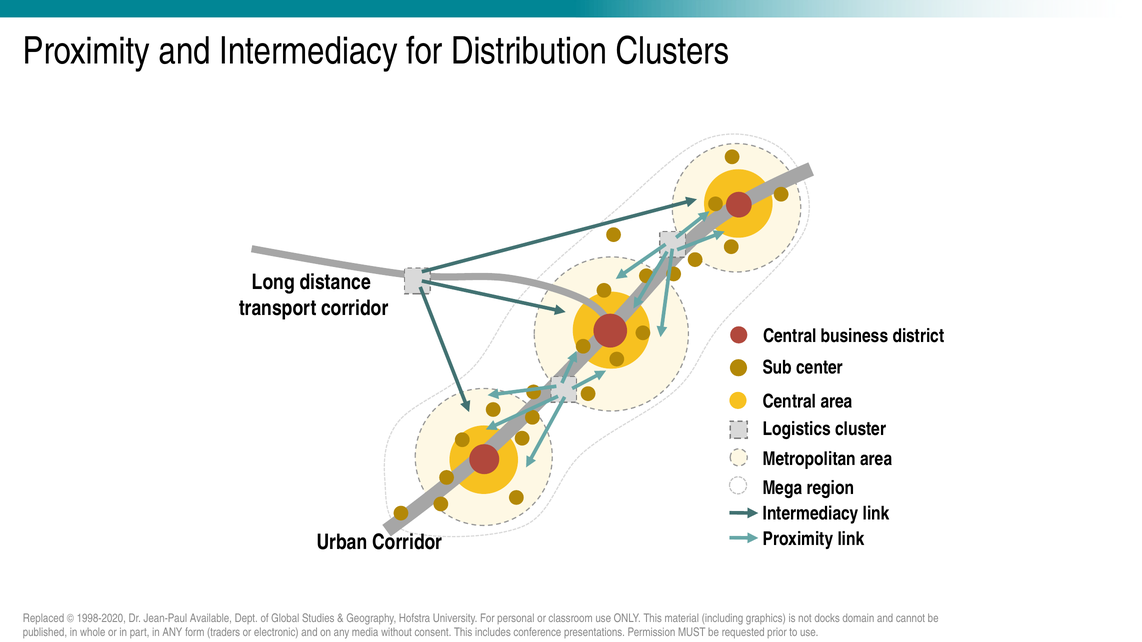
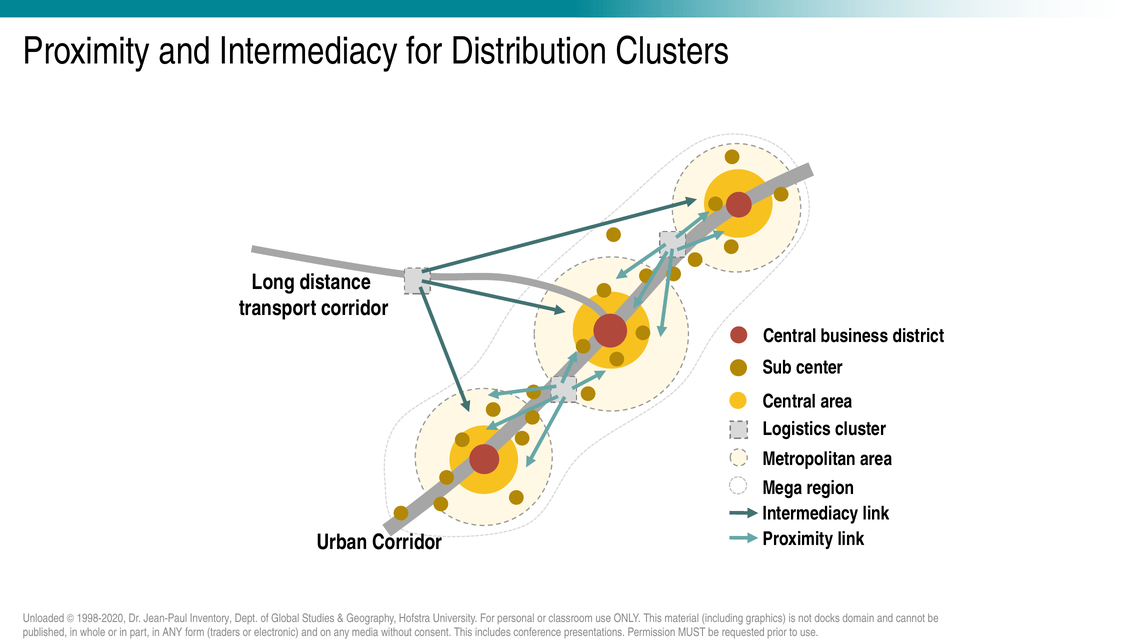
Replaced: Replaced -> Unloaded (44, 618)
Available: Available -> Inventory (211, 618)
